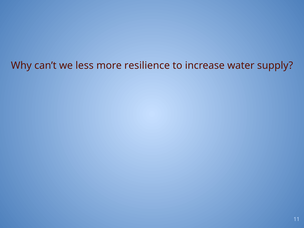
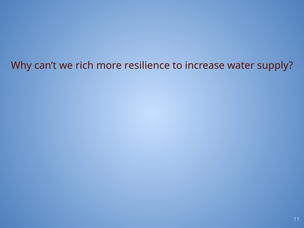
less: less -> rich (85, 66)
